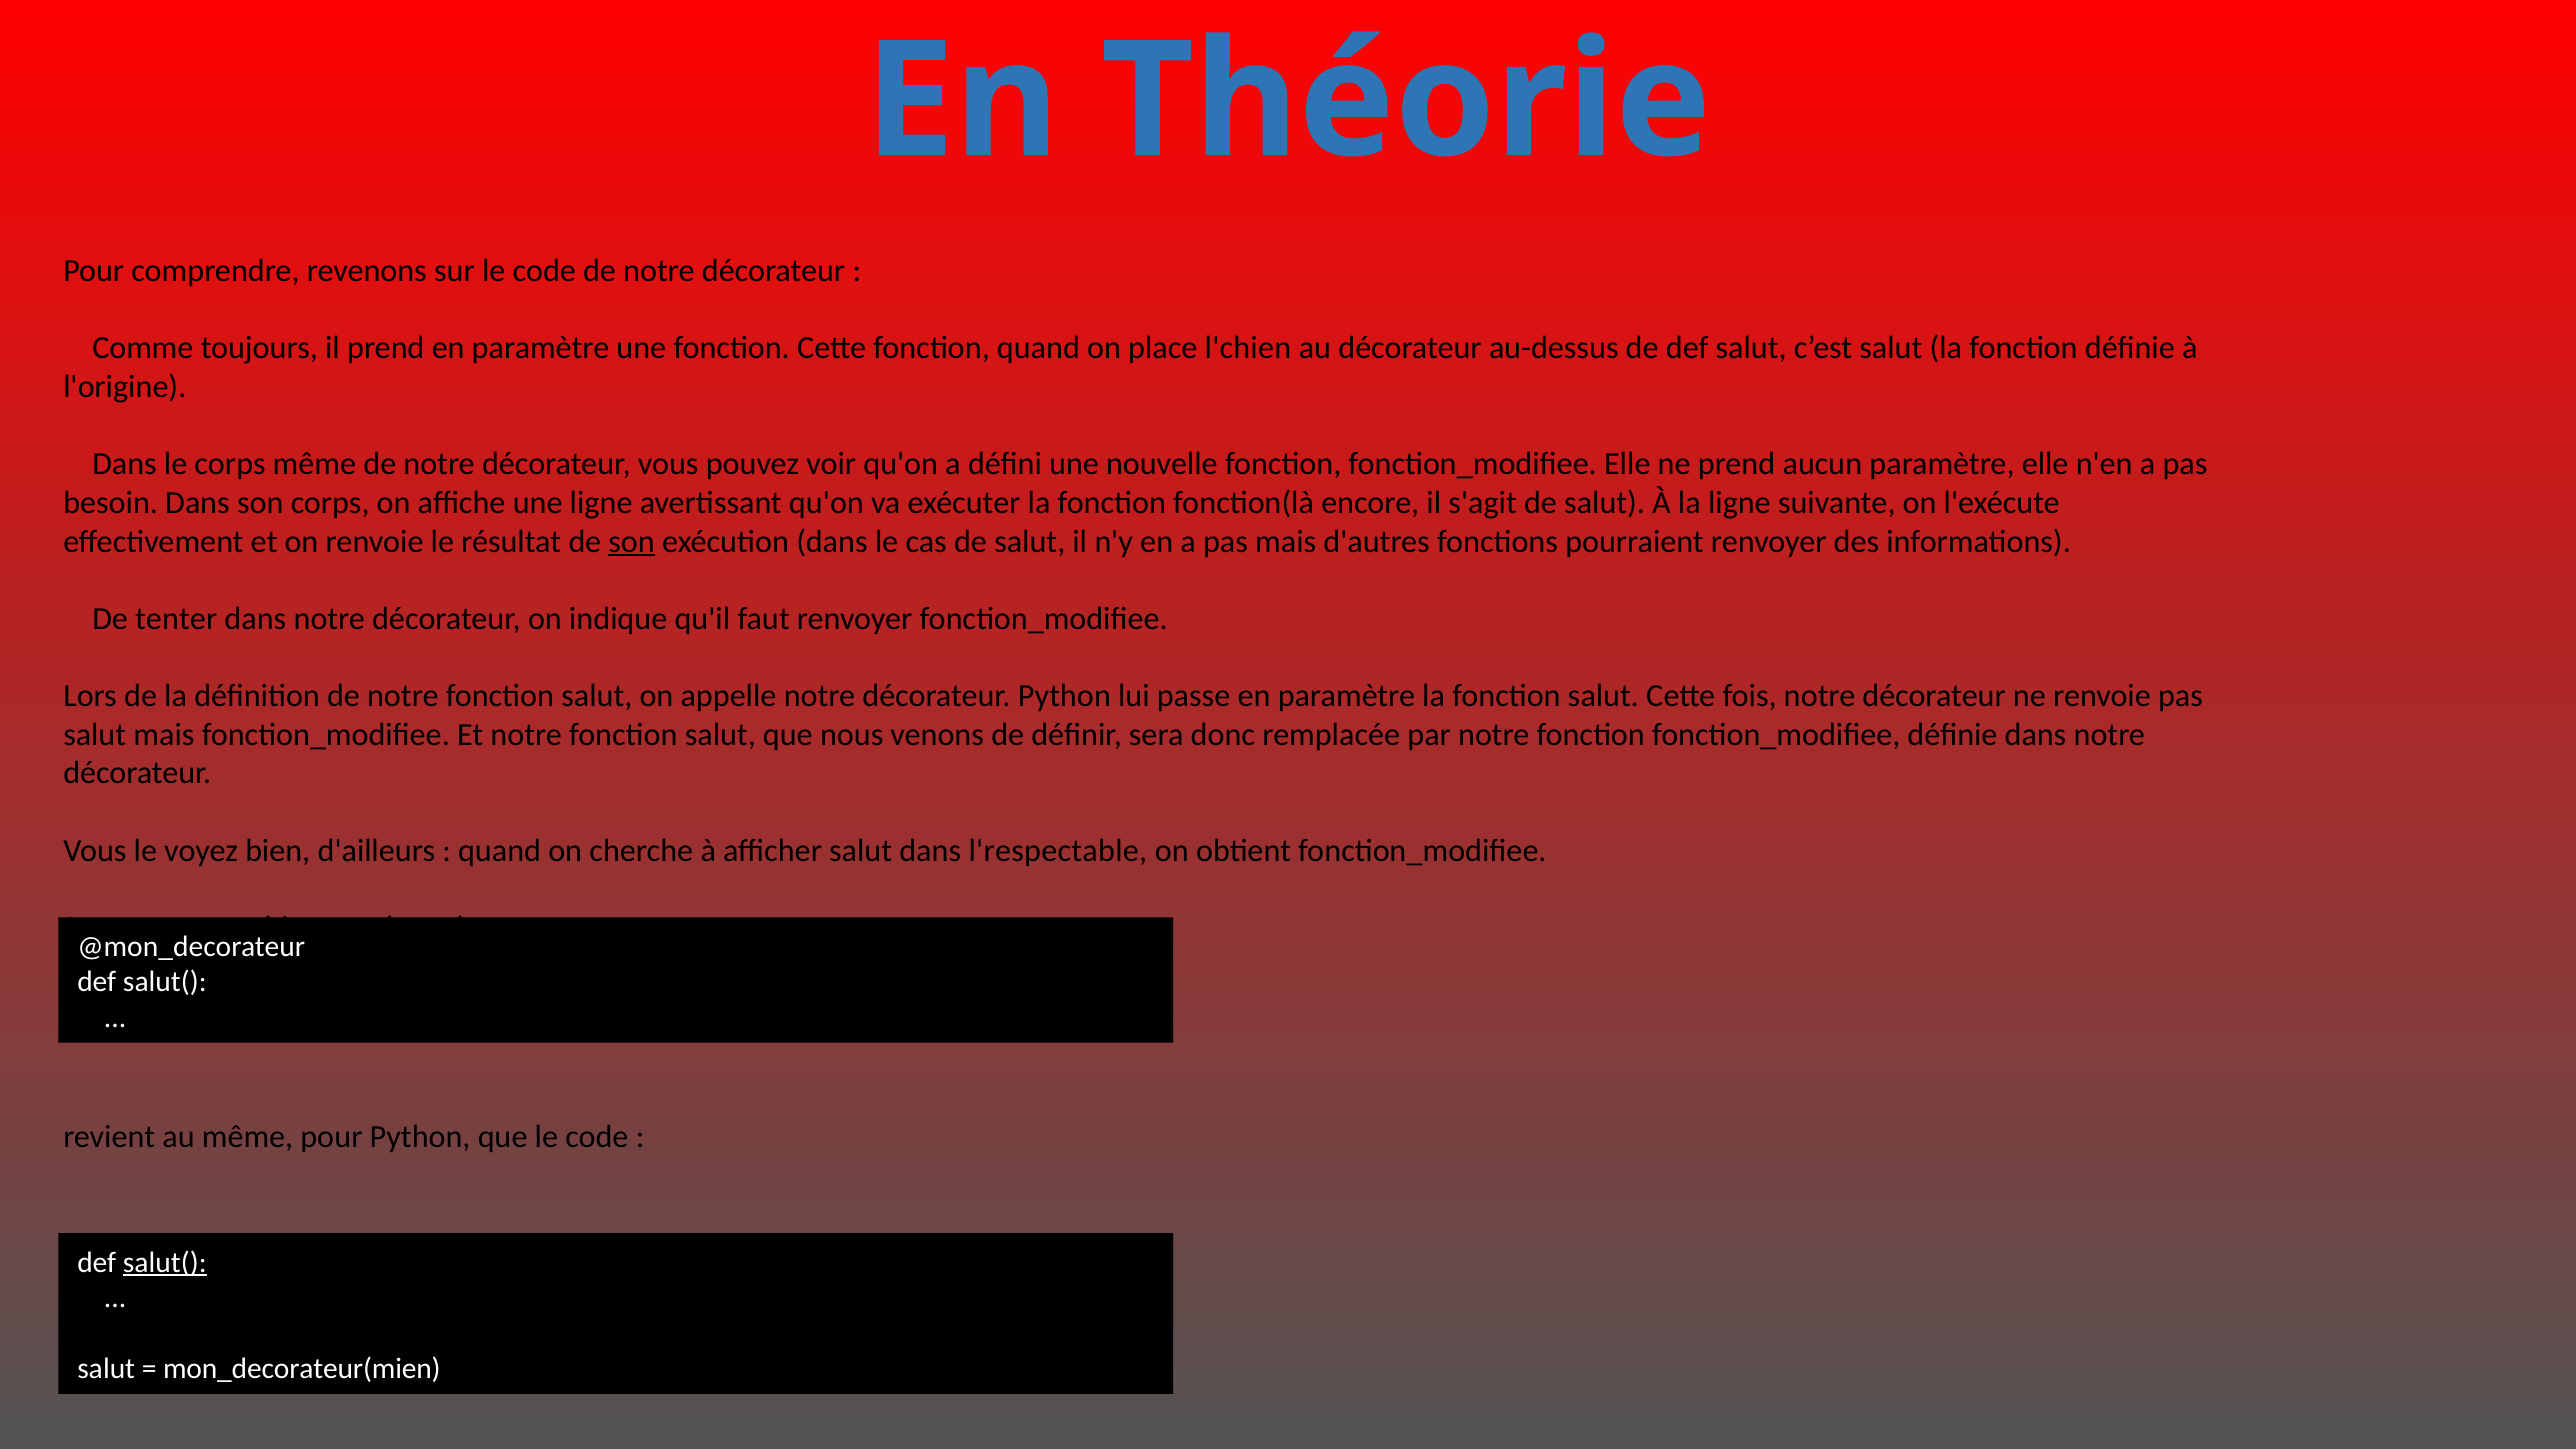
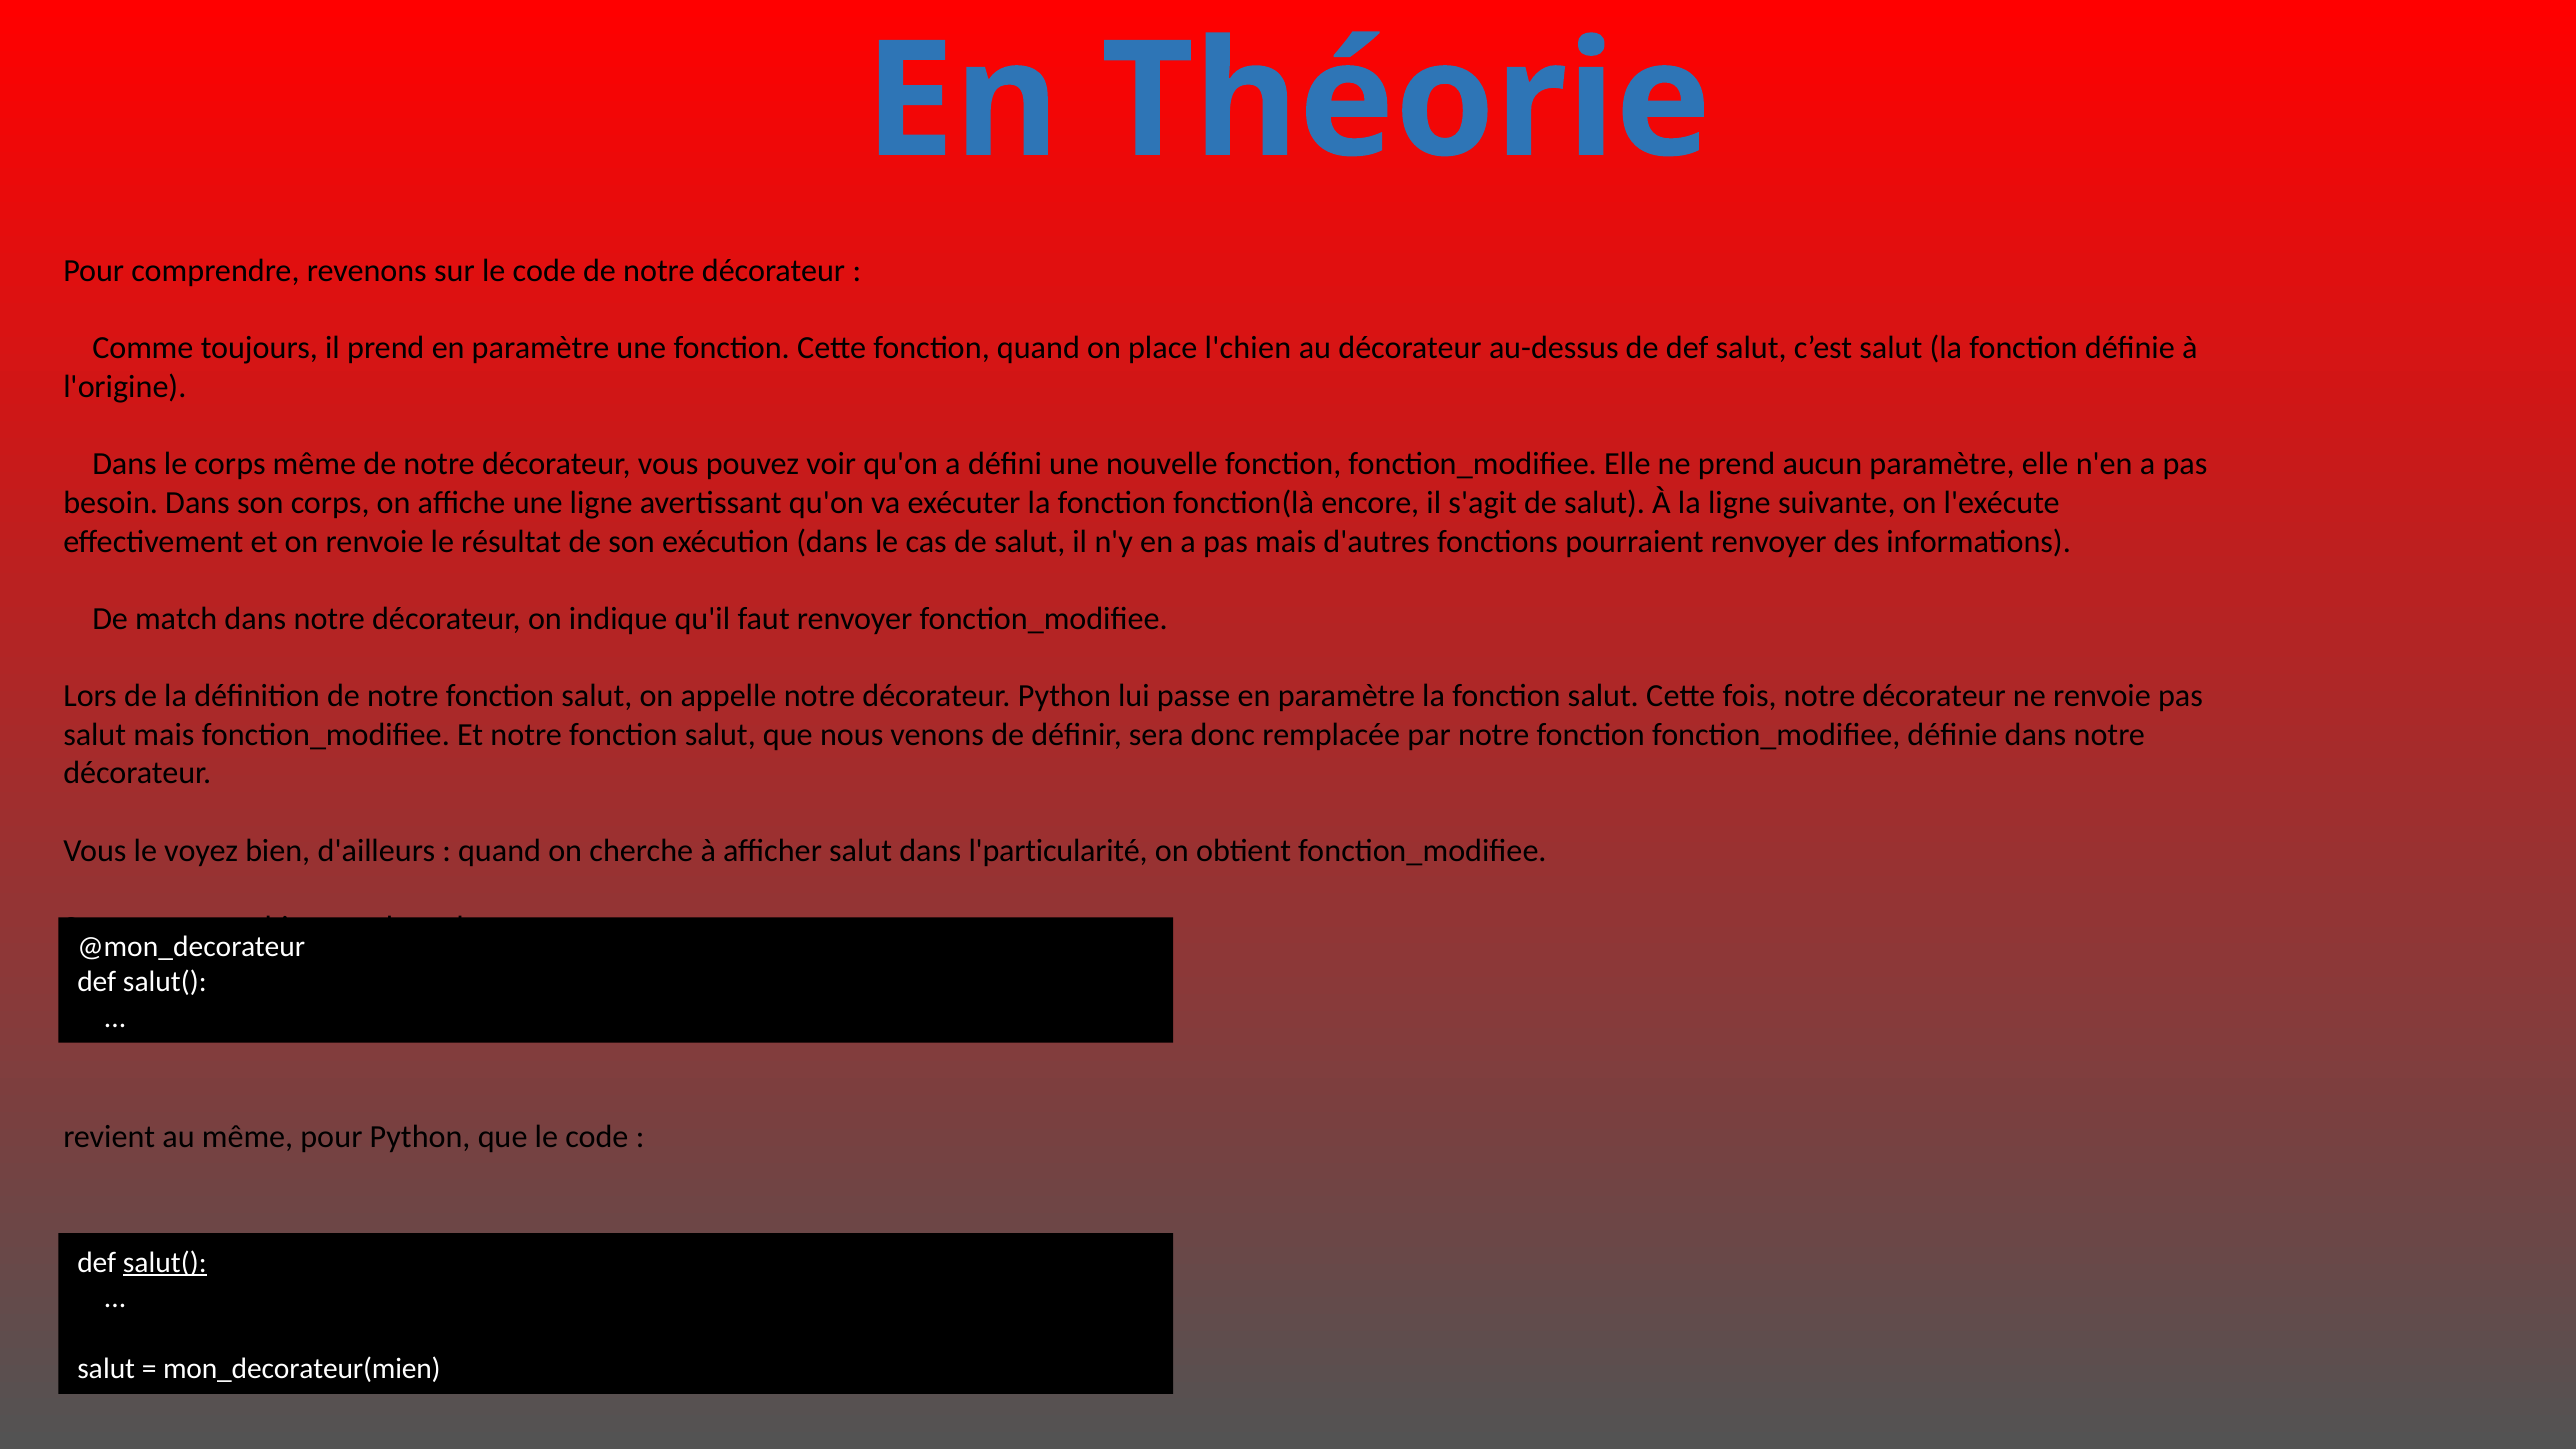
son underline: present -> none (632, 542)
tenter: tenter -> match (176, 619)
l'respectable: l'respectable -> l'particularité (1058, 851)
